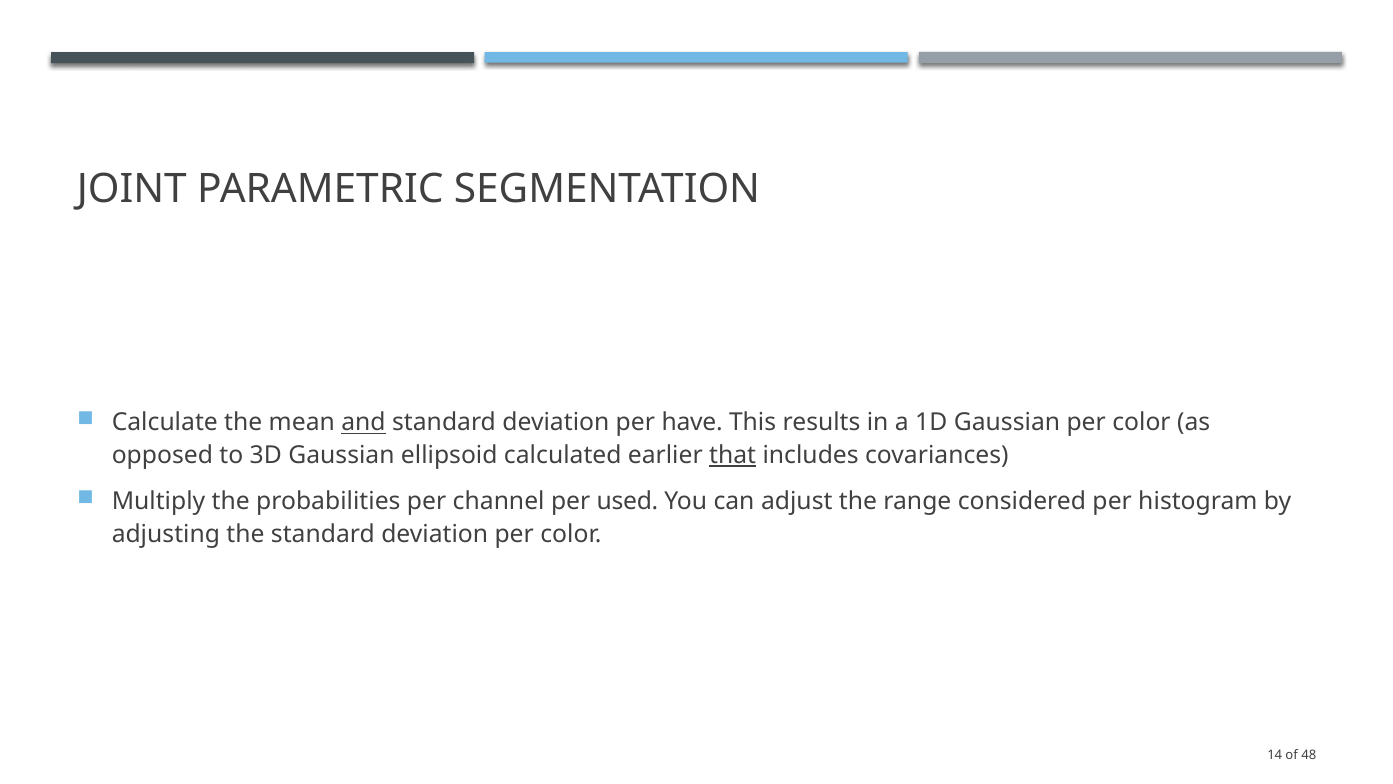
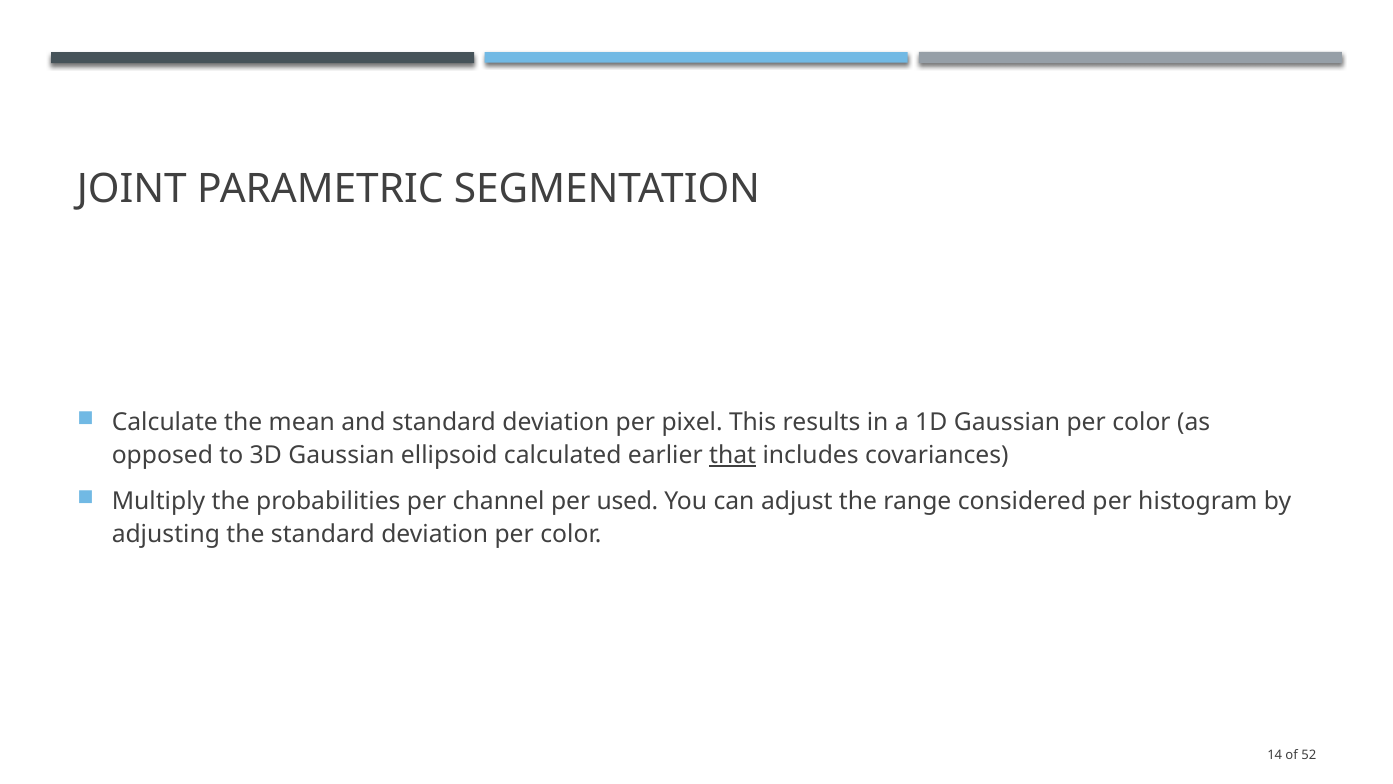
and underline: present -> none (363, 423)
have: have -> pixel (692, 423)
48: 48 -> 52 (1309, 755)
